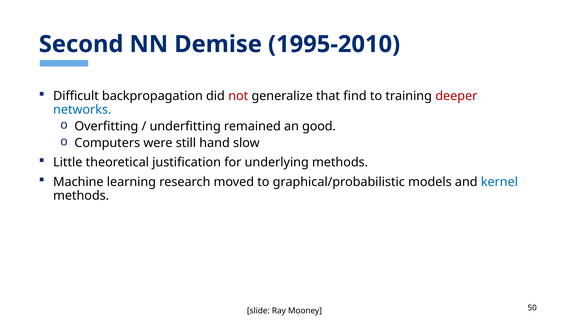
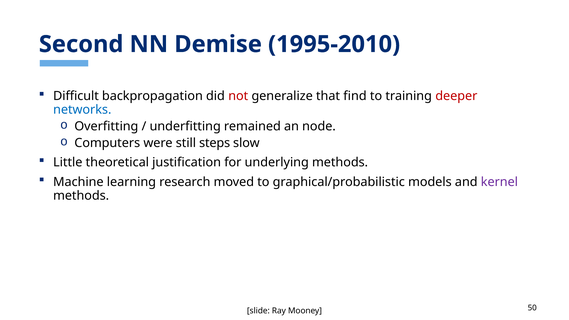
good: good -> node (319, 126)
hand: hand -> steps (215, 143)
kernel colour: blue -> purple (499, 182)
